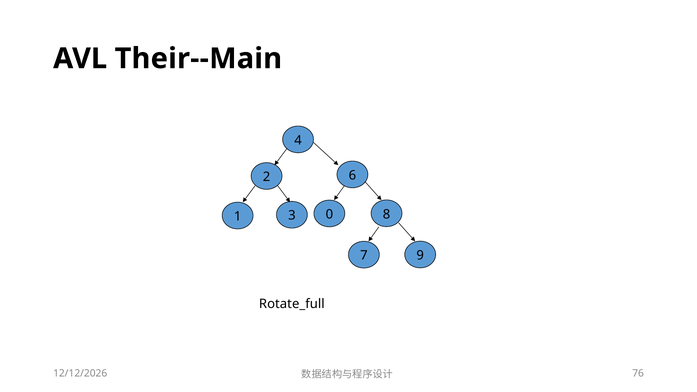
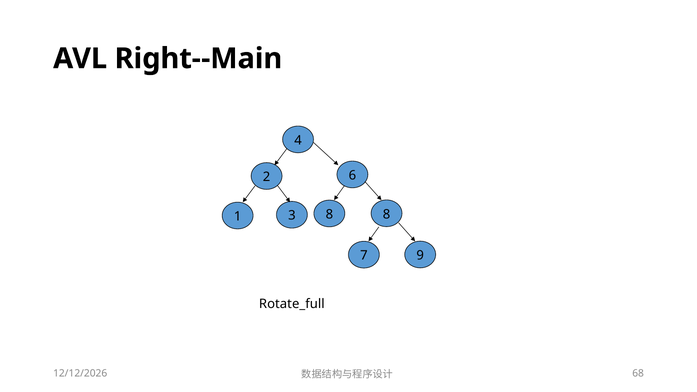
Their--Main: Their--Main -> Right--Main (198, 59)
1 0: 0 -> 8 (329, 214)
76: 76 -> 68 (638, 374)
